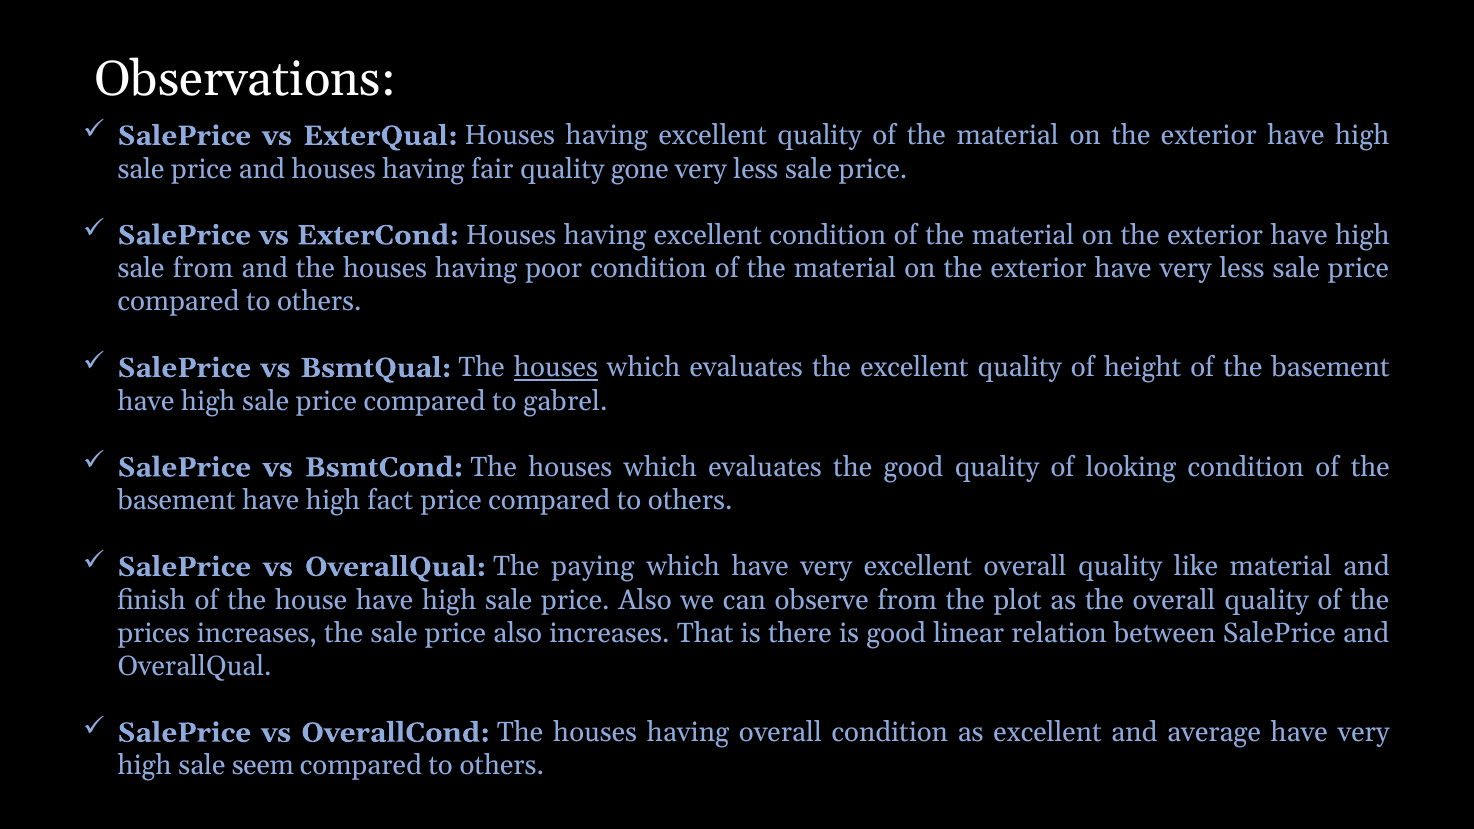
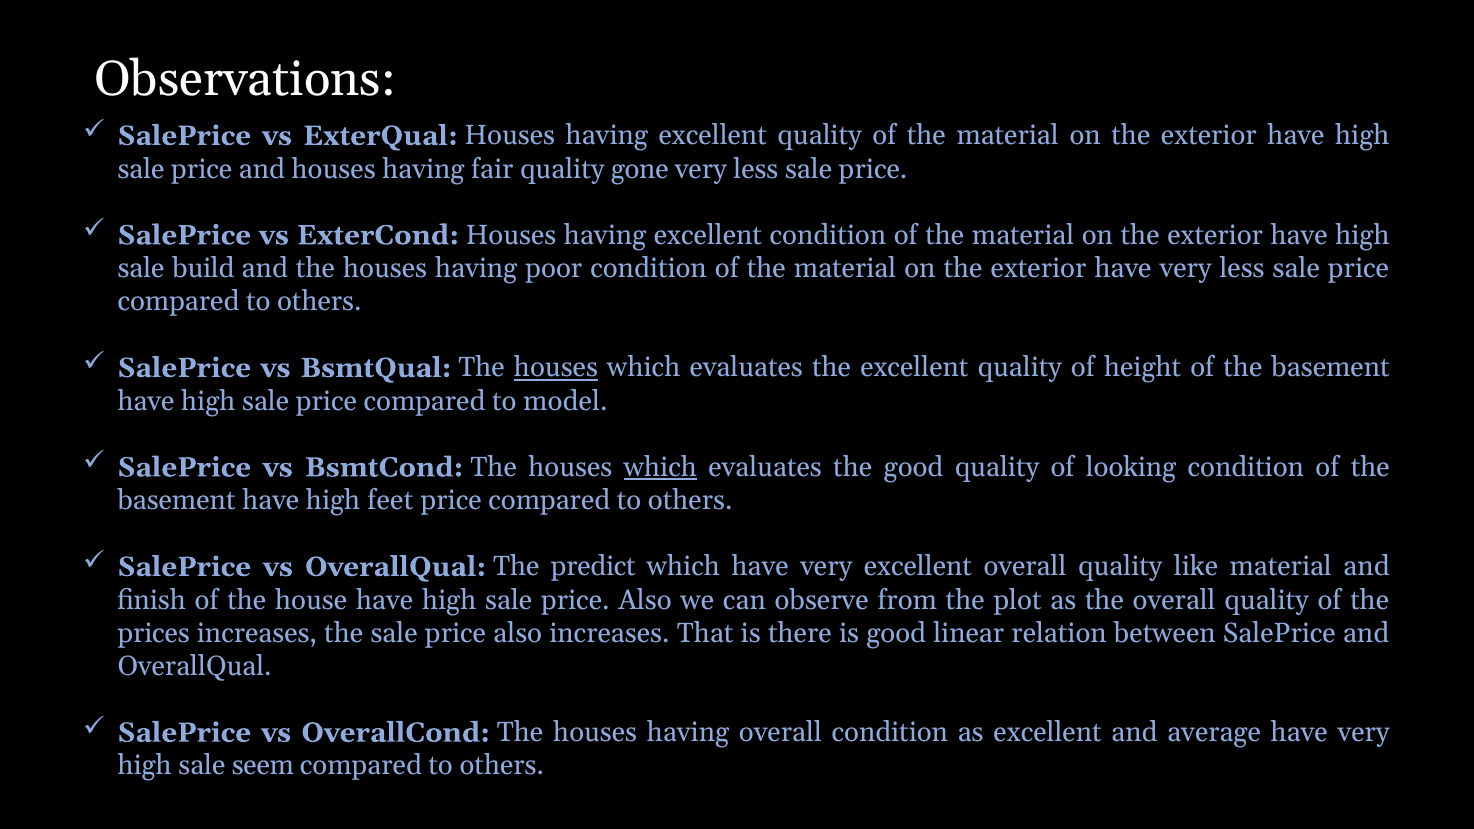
sale from: from -> build (203, 268)
gabrel: gabrel -> model (565, 401)
which underline: none -> present (660, 467)
fact: fact -> feet (390, 501)
paying: paying -> predict (593, 567)
